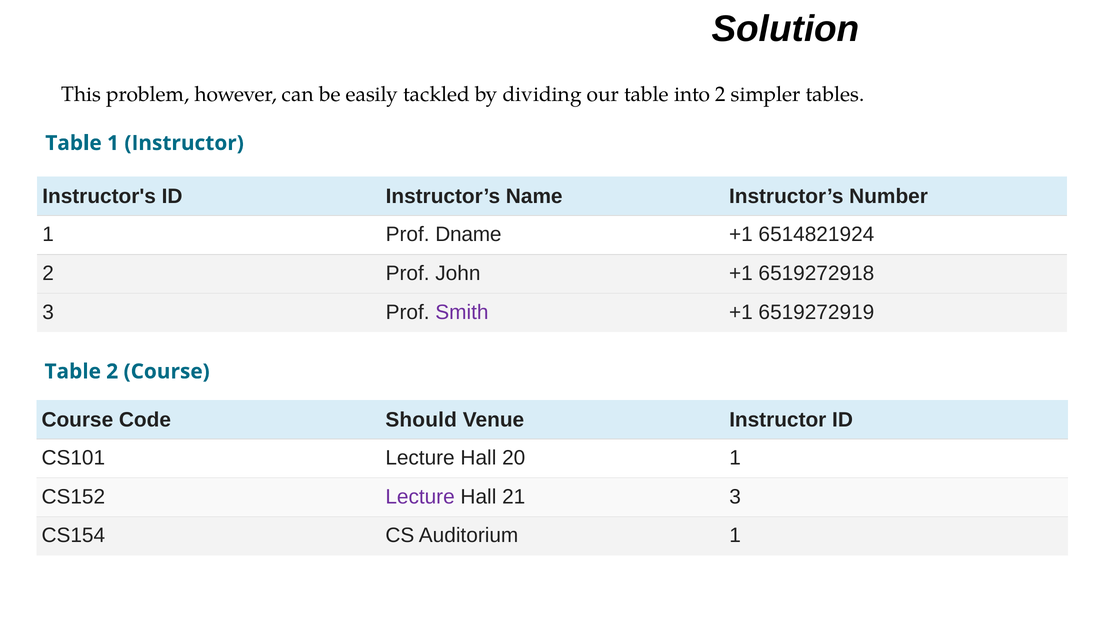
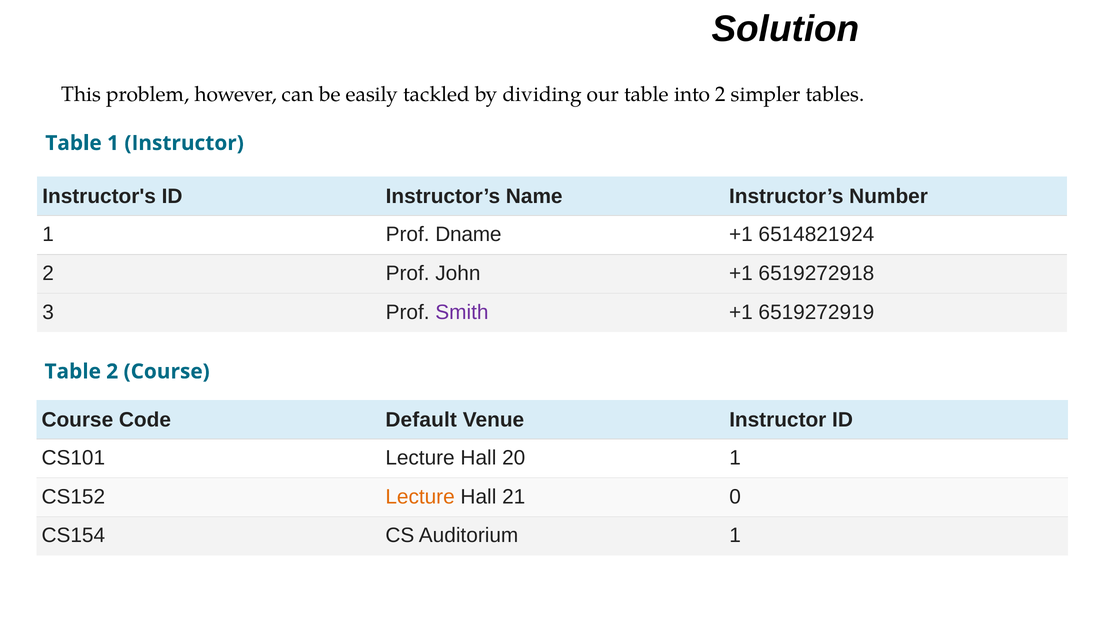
Should: Should -> Default (421, 420)
Lecture colour: purple -> orange (420, 497)
21 3: 3 -> 0 (735, 497)
